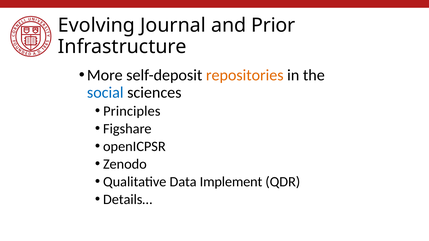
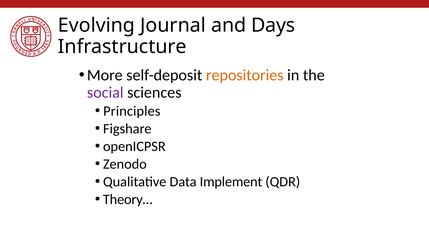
Prior: Prior -> Days (273, 25)
social colour: blue -> purple (105, 93)
Details…: Details… -> Theory… (128, 200)
